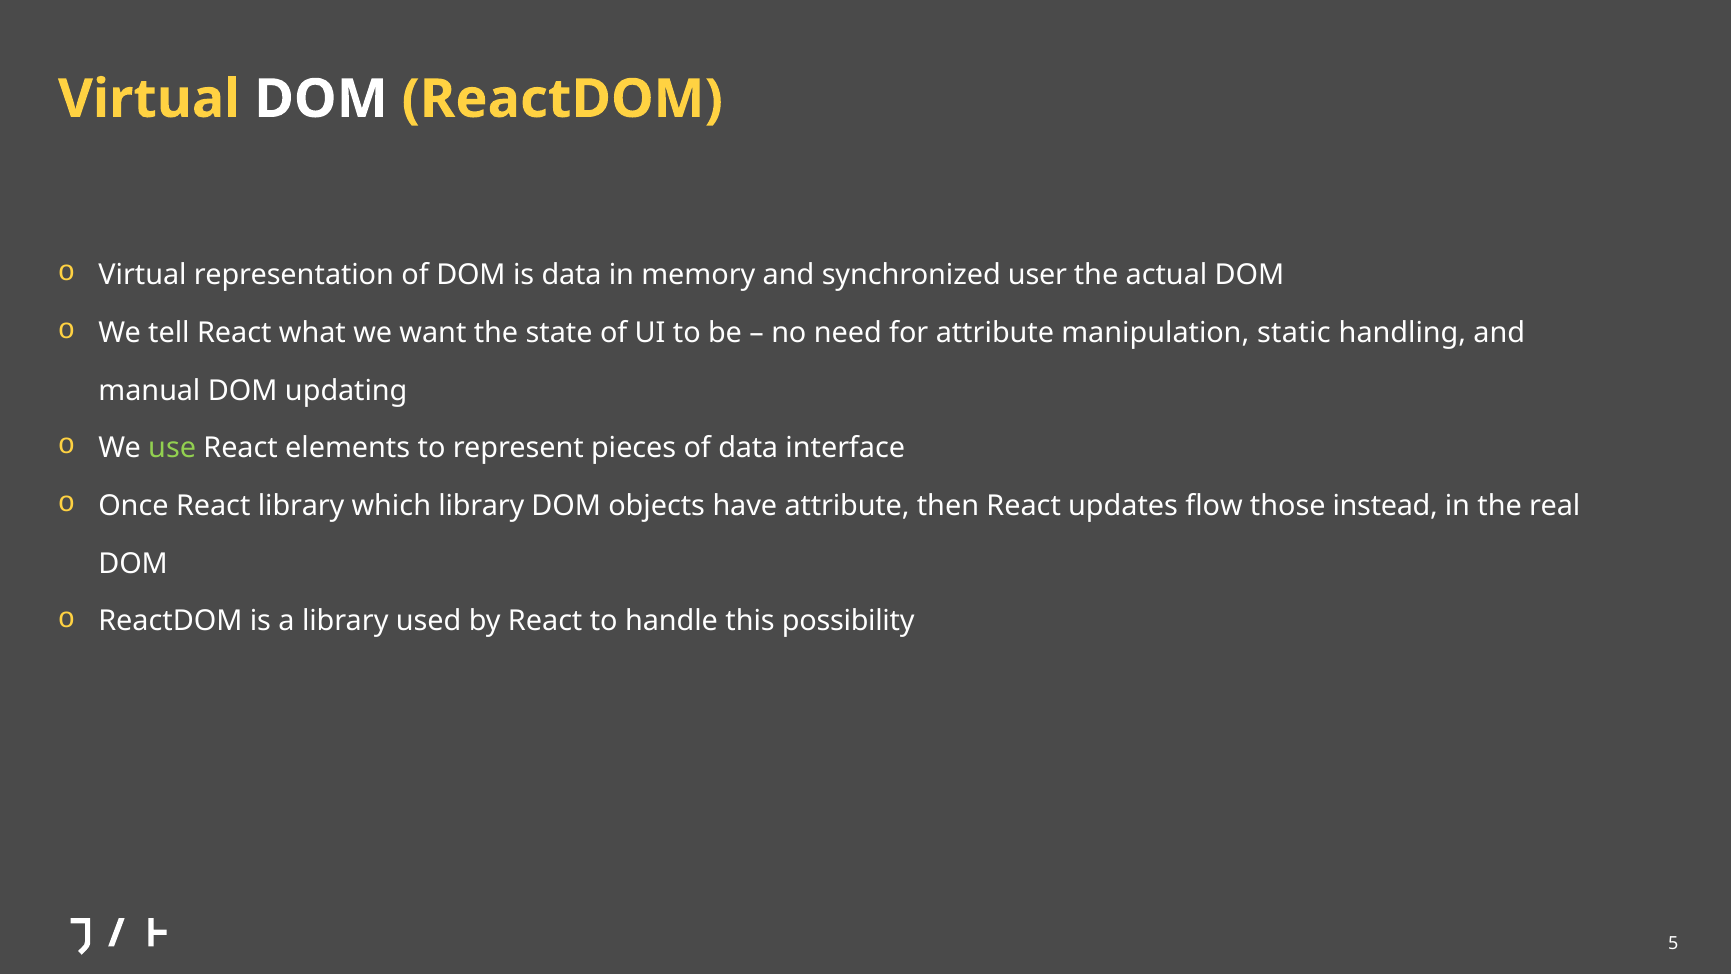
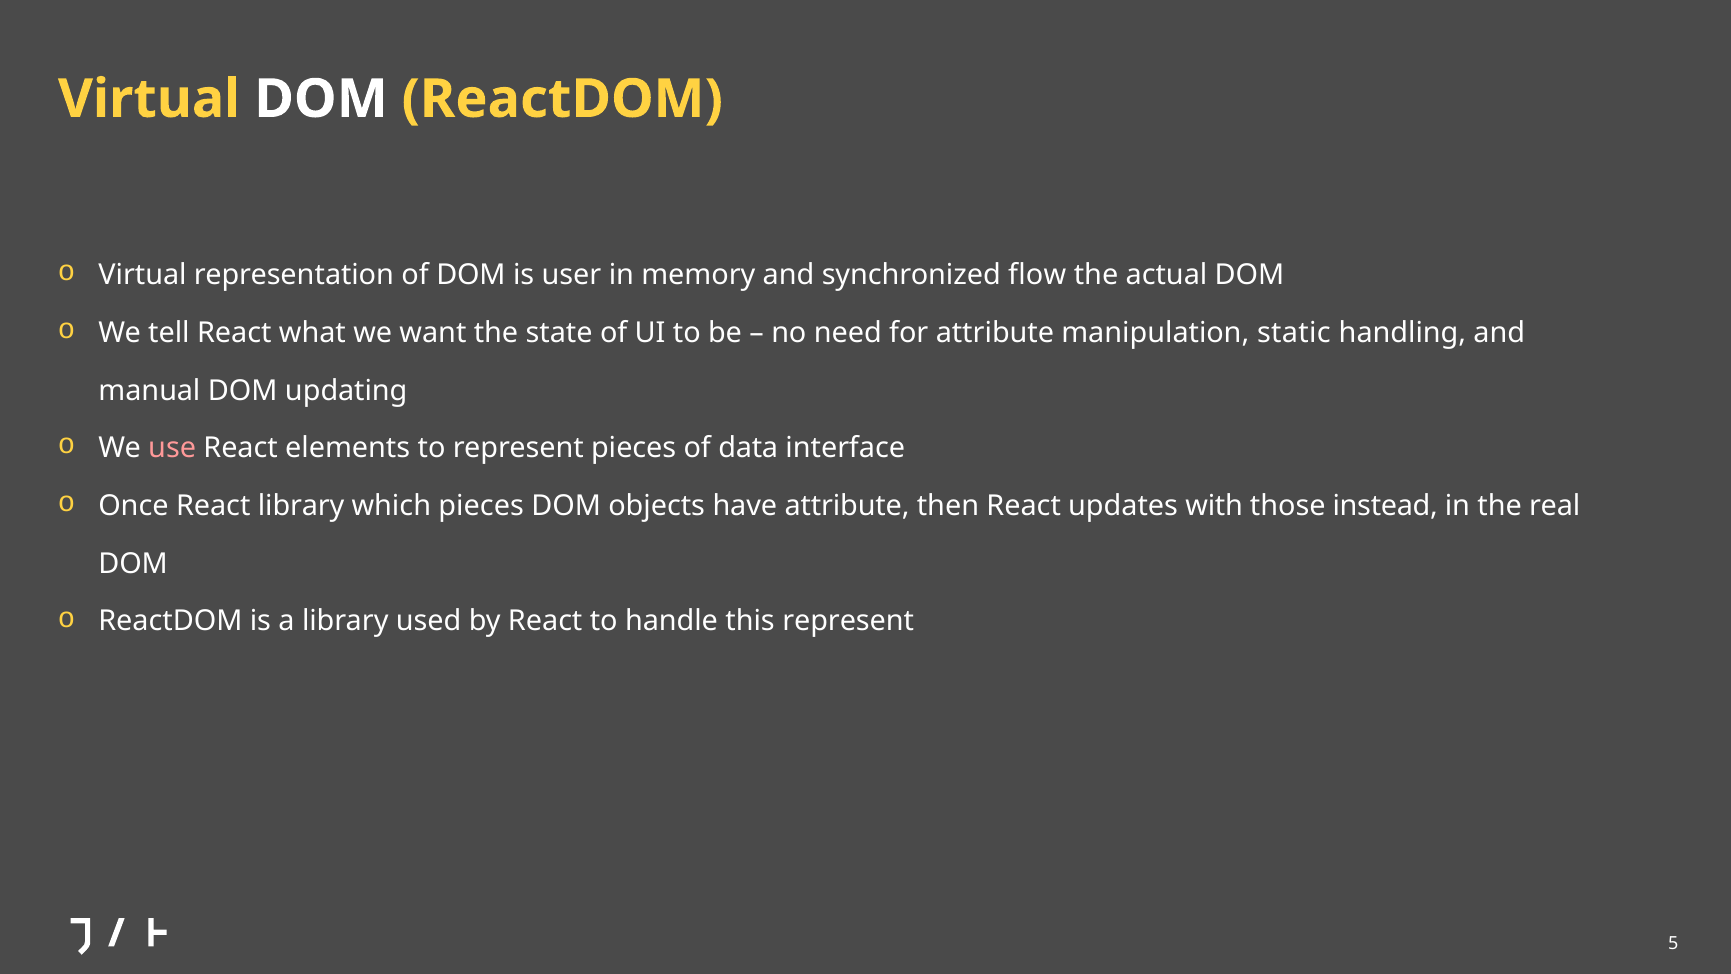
is data: data -> user (571, 275)
user: user -> flow (1037, 275)
use colour: light green -> pink (172, 448)
which library: library -> pieces (481, 506)
flow: flow -> with (1214, 506)
this possibility: possibility -> represent (848, 621)
